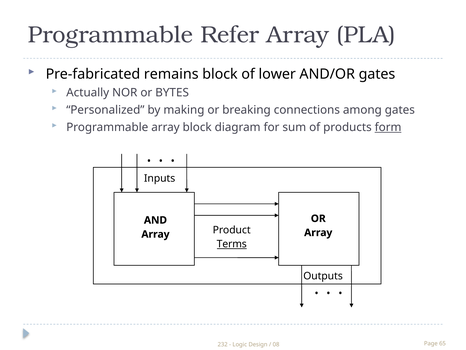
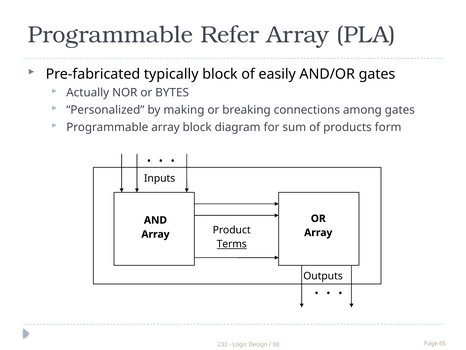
remains: remains -> typically (171, 74)
lower: lower -> easily (277, 74)
form underline: present -> none (388, 127)
